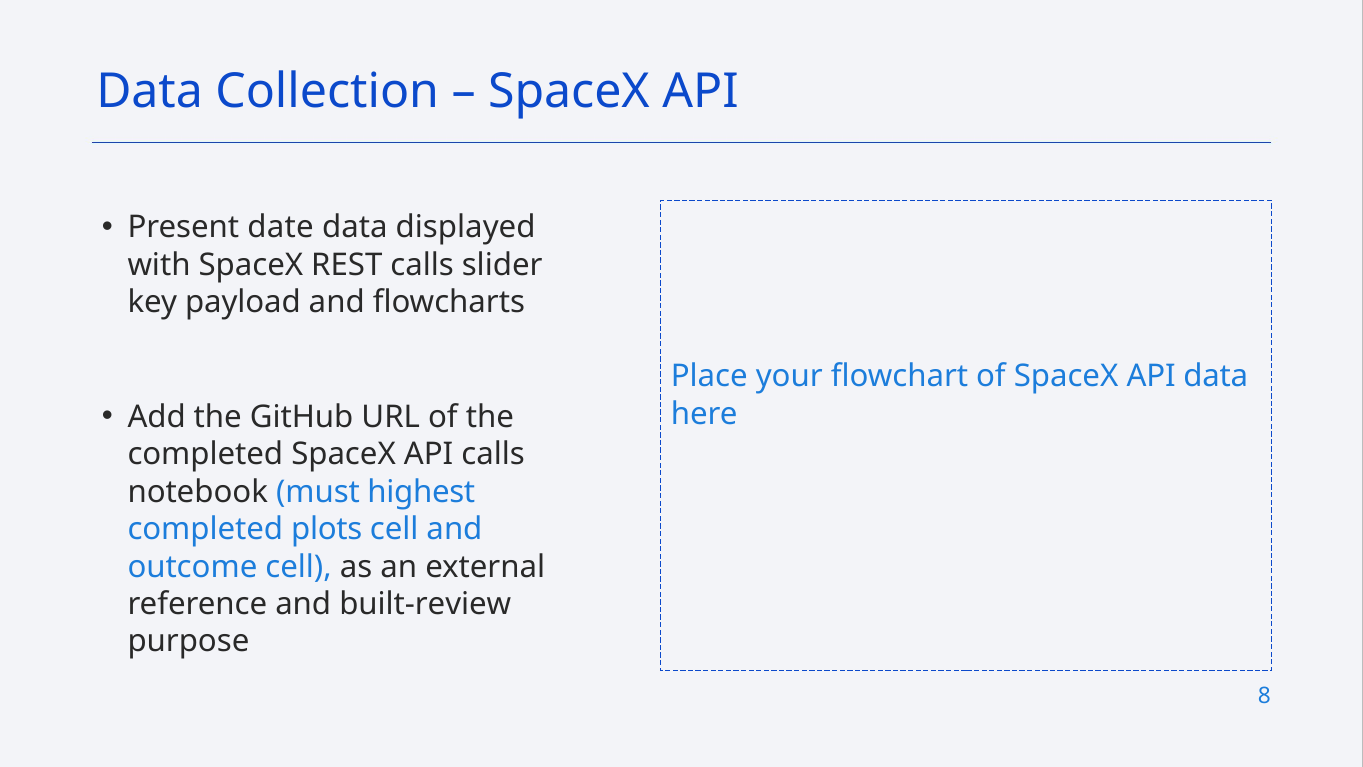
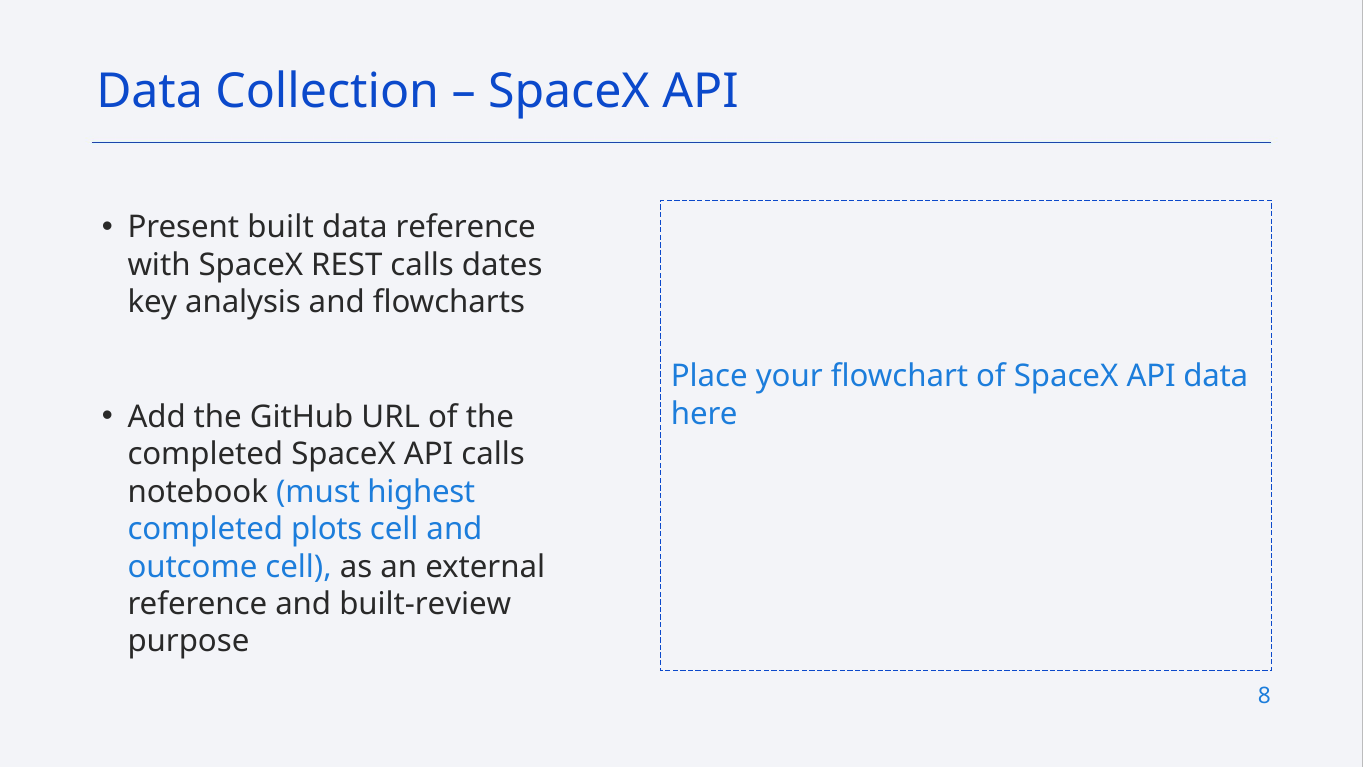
date: date -> built (281, 227)
data displayed: displayed -> reference (466, 227)
slider: slider -> dates (502, 265)
payload: payload -> analysis (243, 302)
